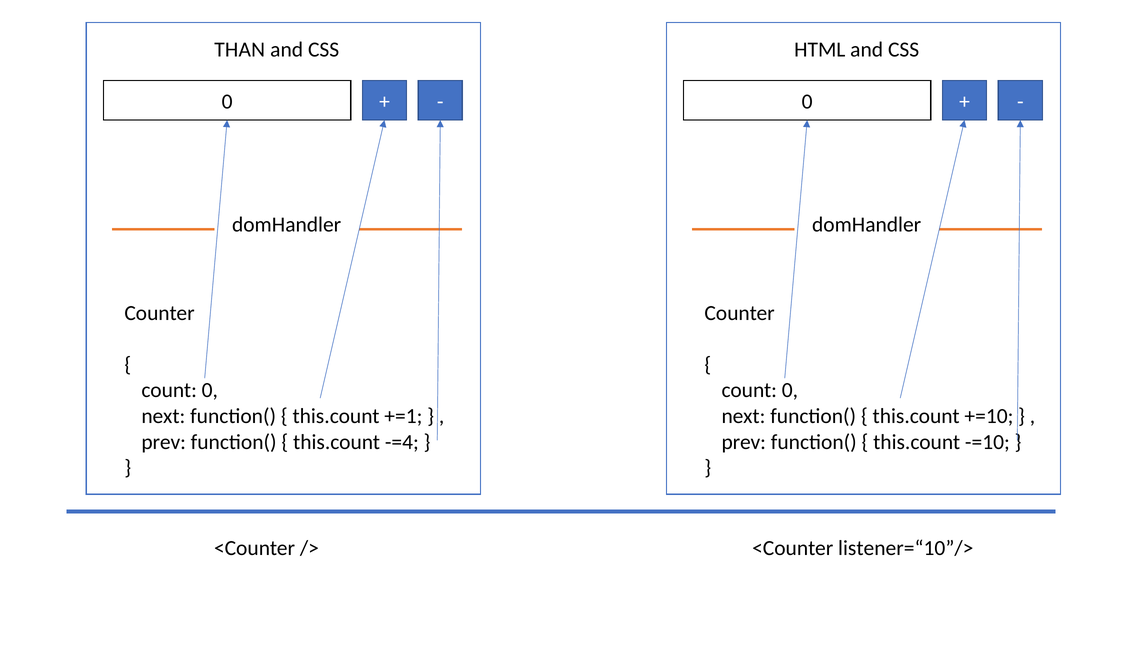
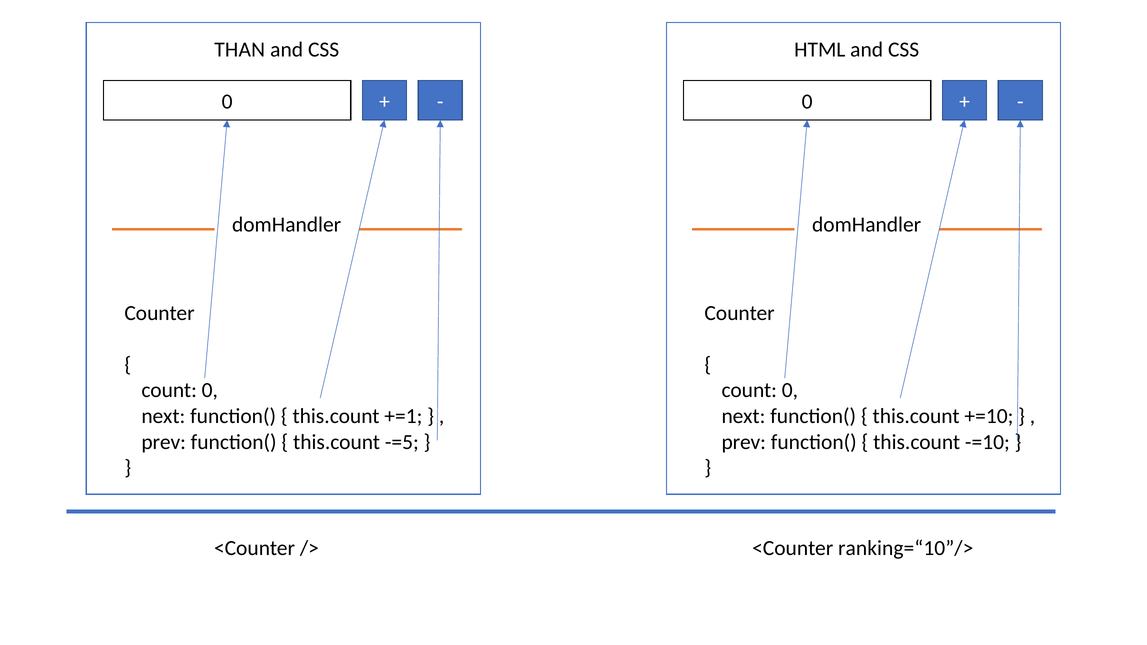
-=4: -=4 -> -=5 (402, 442)
listener=“10”/>: listener=“10”/> -> ranking=“10”/> (906, 548)
